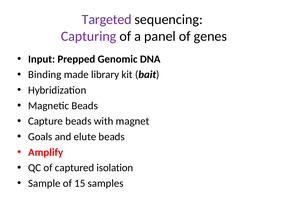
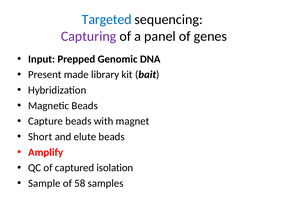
Targeted colour: purple -> blue (107, 19)
Binding: Binding -> Present (45, 75)
Goals: Goals -> Short (40, 137)
15: 15 -> 58 (80, 183)
